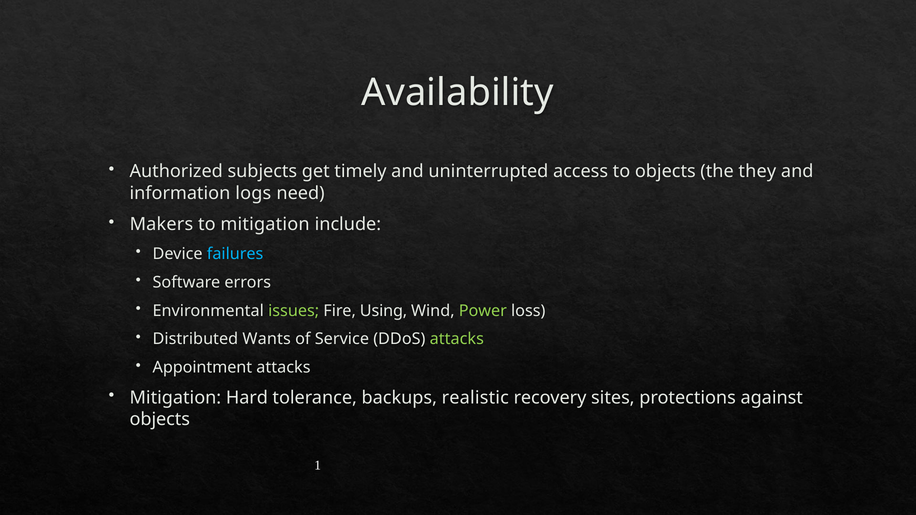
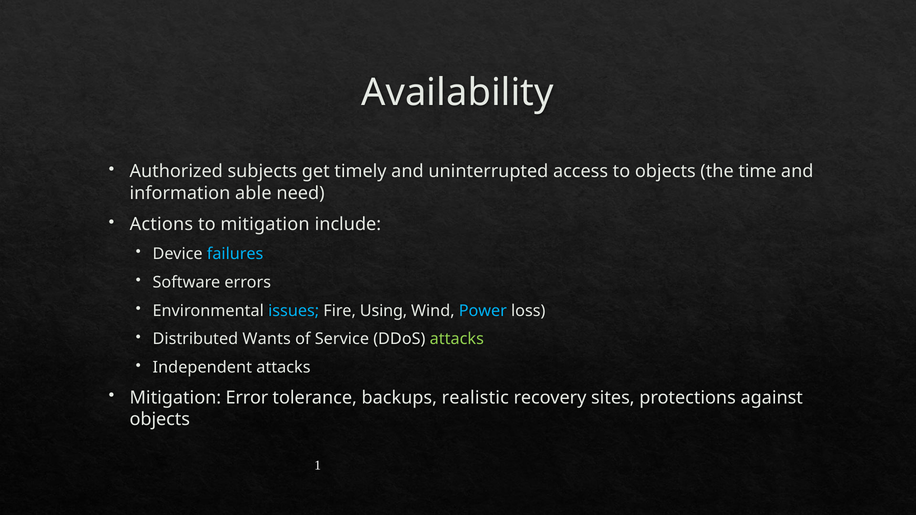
they: they -> time (757, 172)
logs: logs -> able (253, 193)
Makers: Makers -> Actions (161, 224)
issues colour: light green -> light blue (294, 311)
Power colour: light green -> light blue (483, 311)
Appointment: Appointment -> Independent (202, 368)
Hard: Hard -> Error (247, 398)
